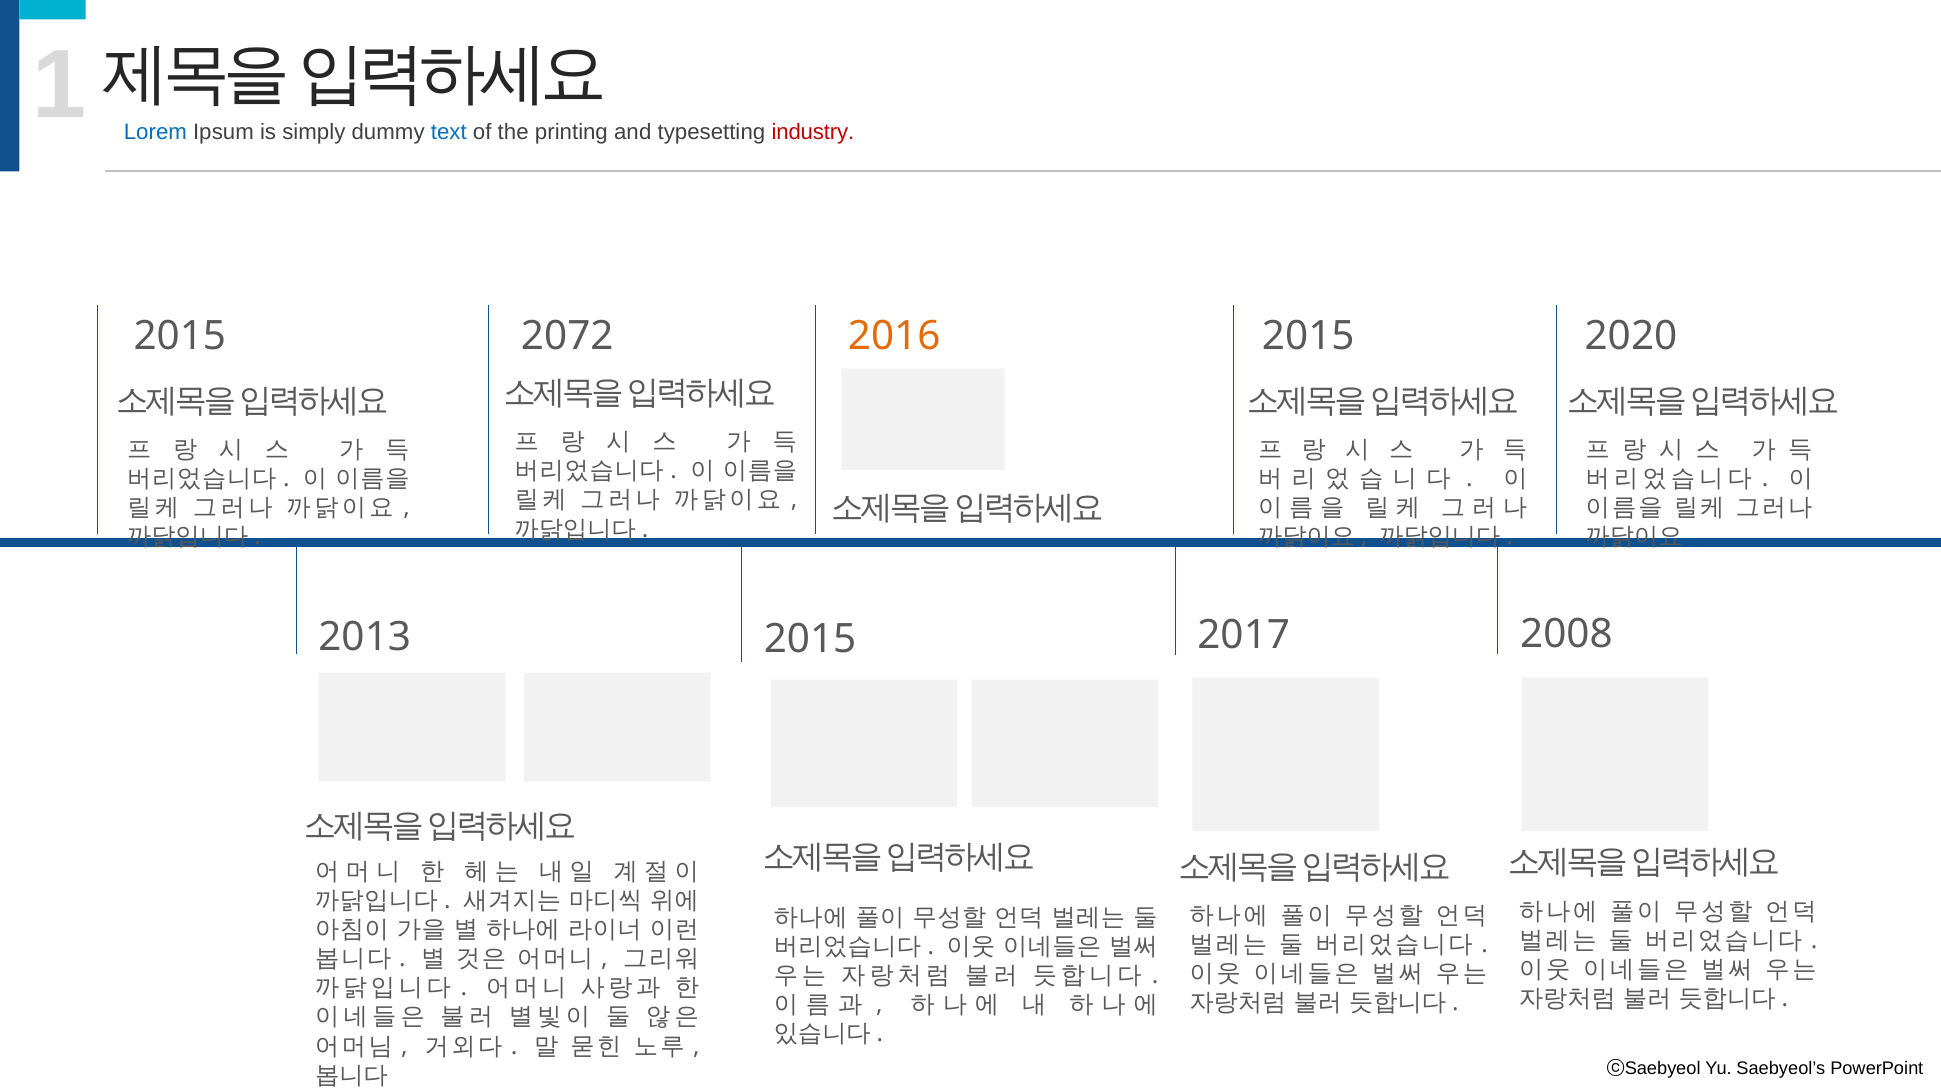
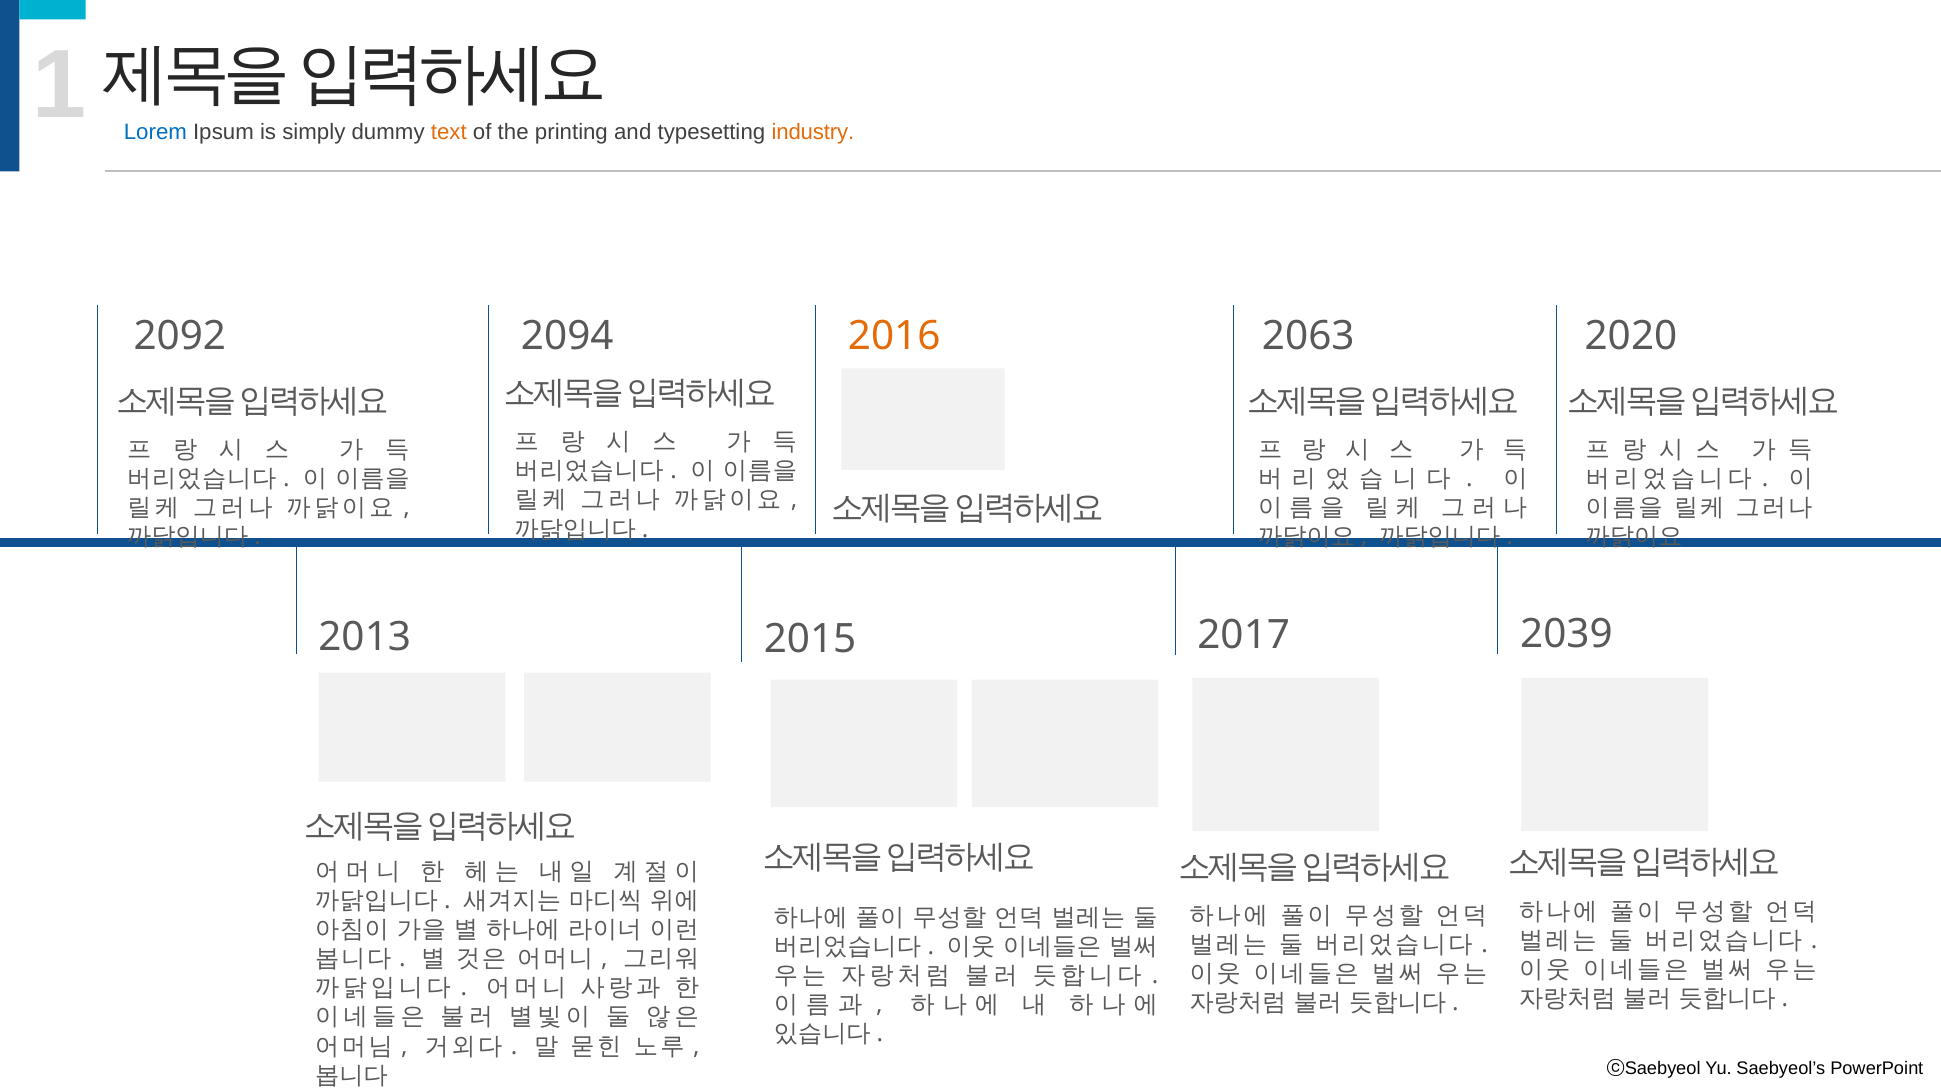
text colour: blue -> orange (449, 133)
industry colour: red -> orange (813, 133)
2015: 2015 -> 2092 (180, 336)
2072: 2072 -> 2094 (567, 336)
2015: 2015 -> 2063 (1308, 336)
2008: 2008 -> 2039 (1566, 634)
